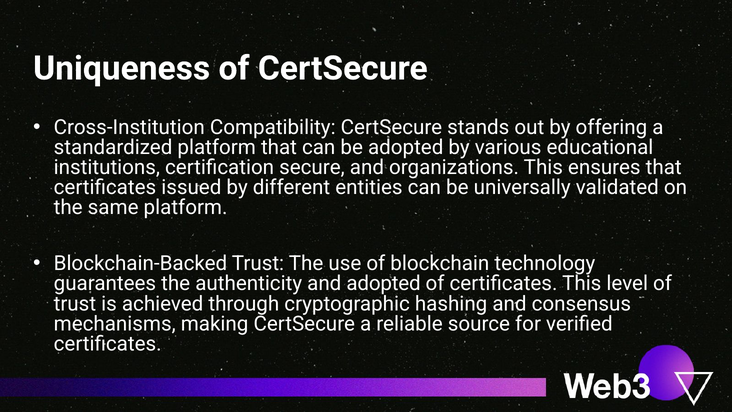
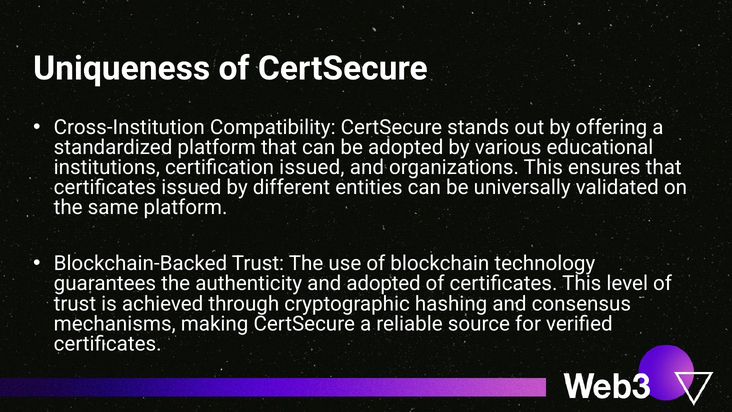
certification secure: secure -> issued (312, 167)
